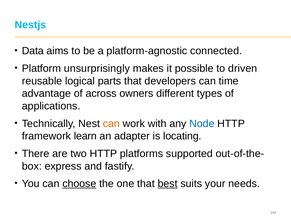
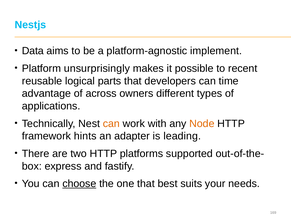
connected: connected -> implement (216, 51)
driven: driven -> recent (243, 68)
Node colour: blue -> orange (202, 124)
learn: learn -> hints (85, 136)
locating: locating -> leading (182, 136)
best underline: present -> none (168, 184)
